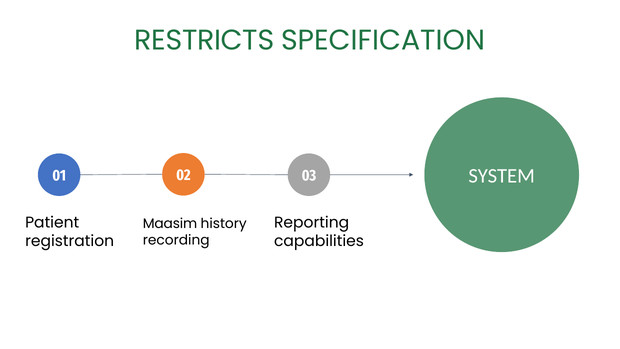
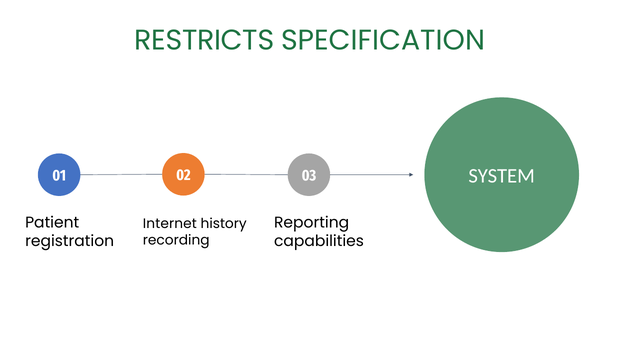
Maasim: Maasim -> Internet (170, 223)
